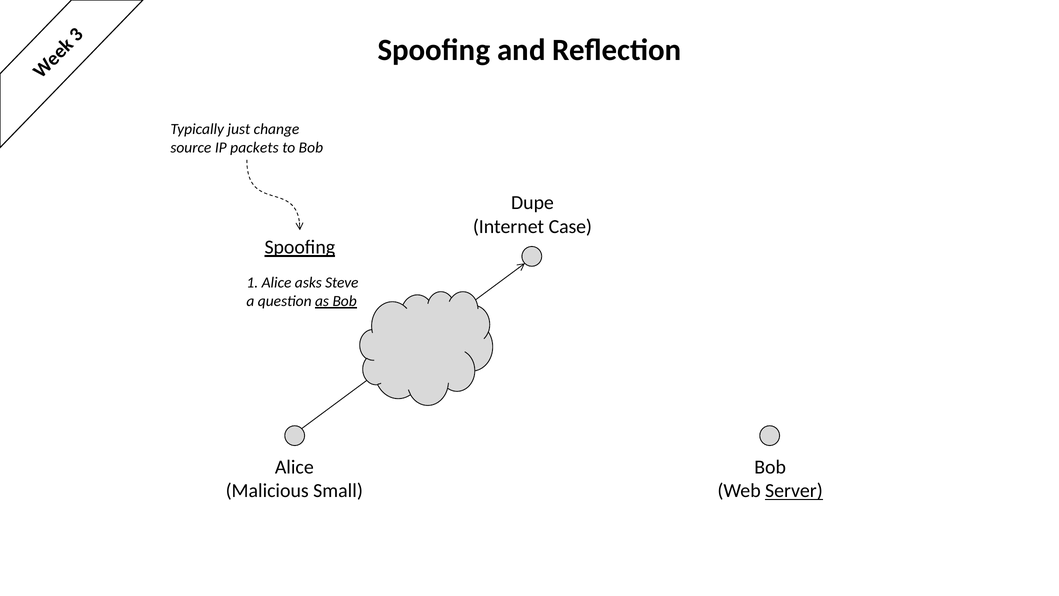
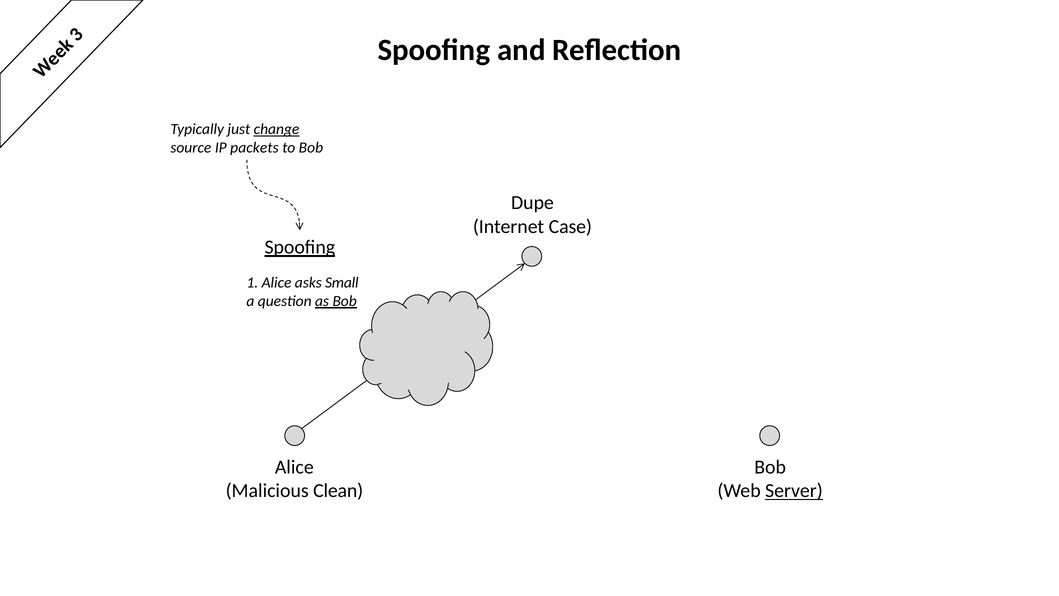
change underline: none -> present (277, 129)
Steve: Steve -> Small (342, 282)
Small: Small -> Clean (338, 491)
